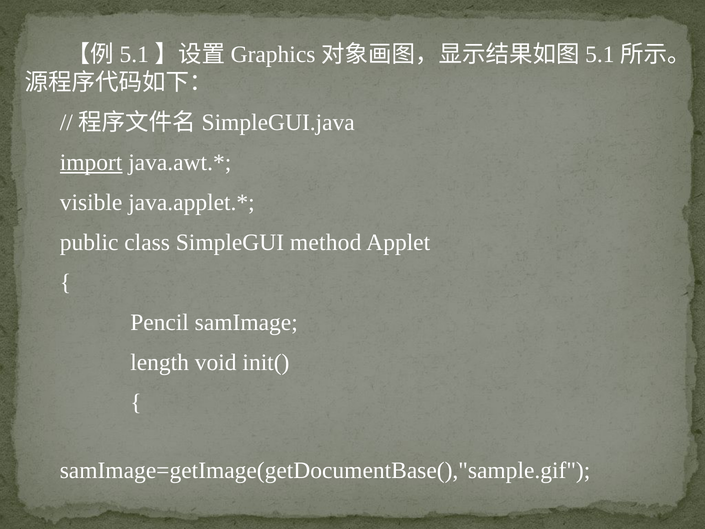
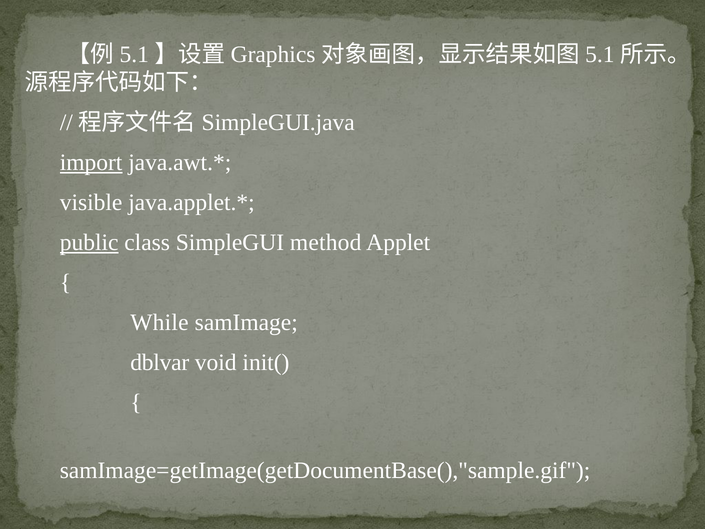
public underline: none -> present (89, 242)
Pencil: Pencil -> While (159, 322)
length: length -> dblvar (160, 362)
